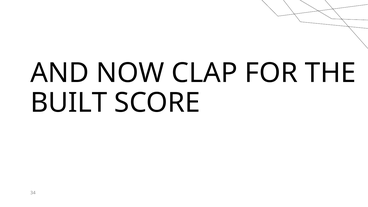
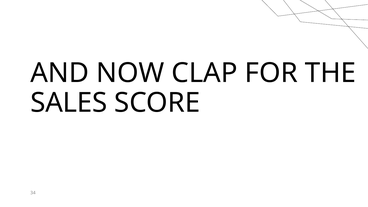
BUILT: BUILT -> SALES (69, 103)
